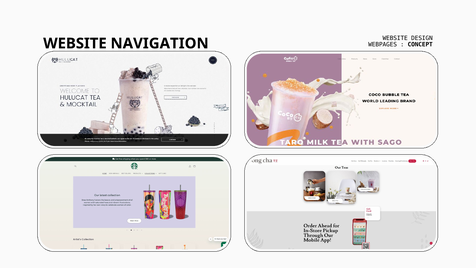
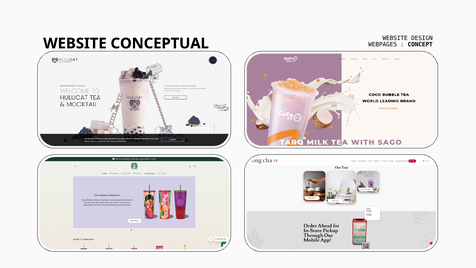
NAVIGATION: NAVIGATION -> CONCEPTUAL (160, 43)
